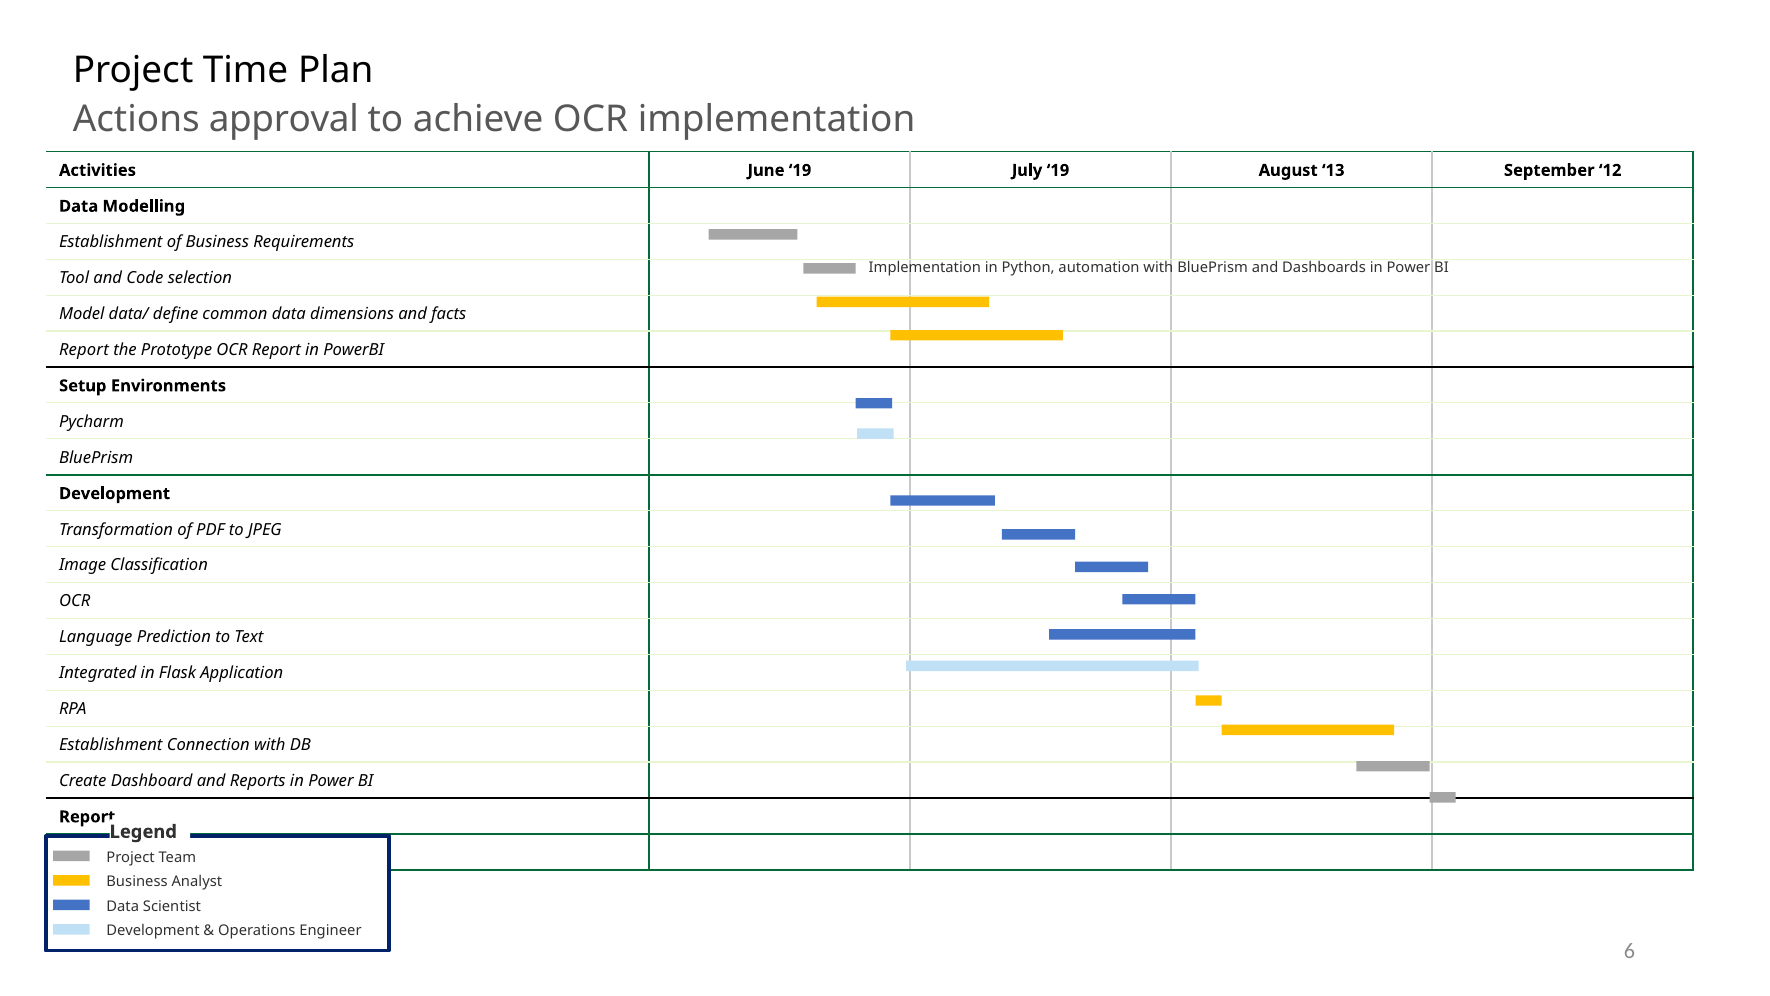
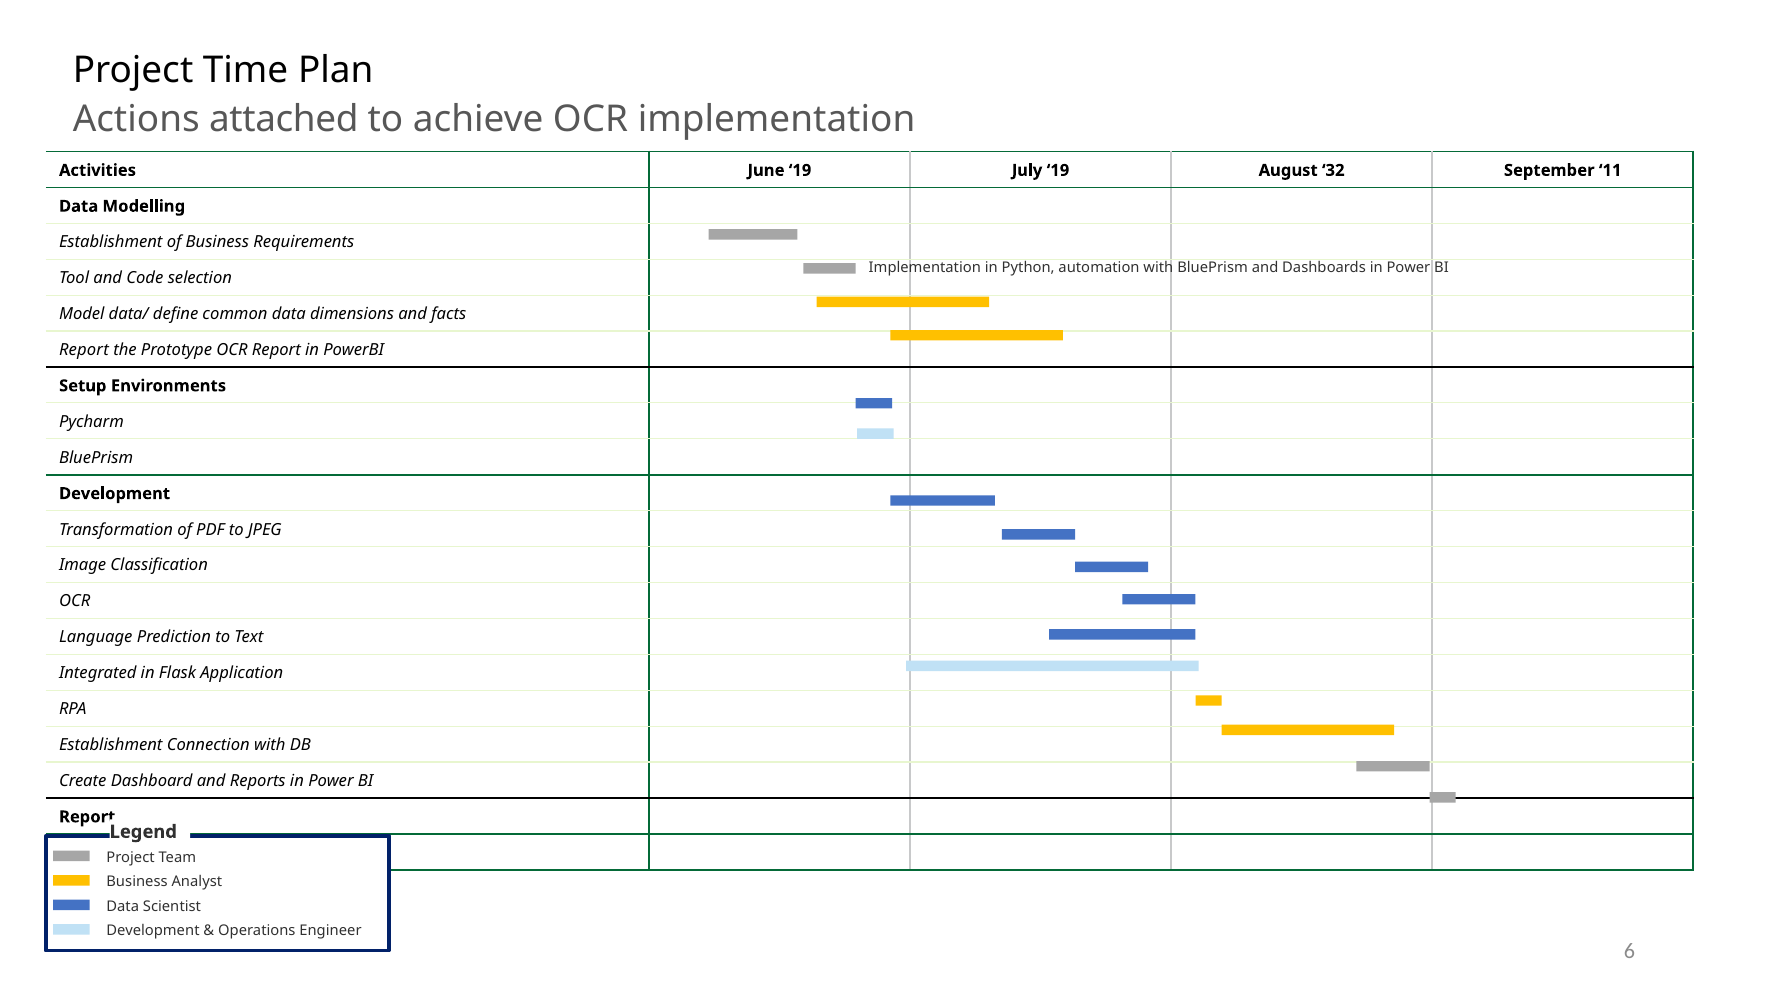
approval: approval -> attached (284, 119)
13: 13 -> 32 (1333, 170)
12: 12 -> 11 (1610, 170)
